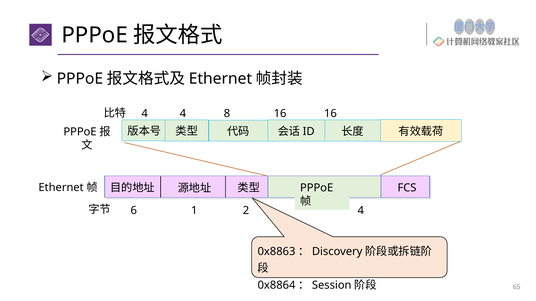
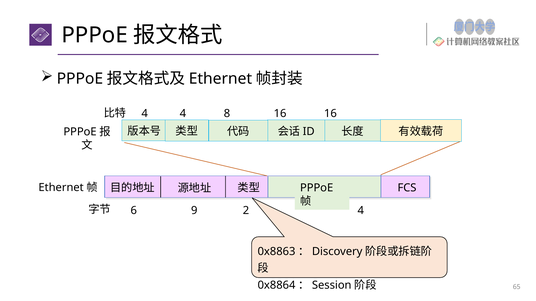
1: 1 -> 9 (194, 211)
